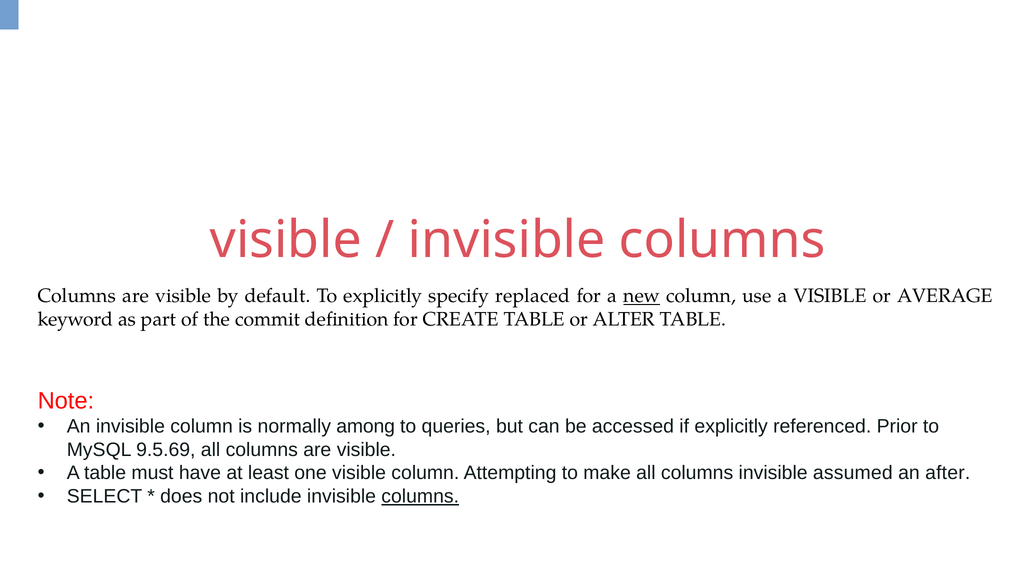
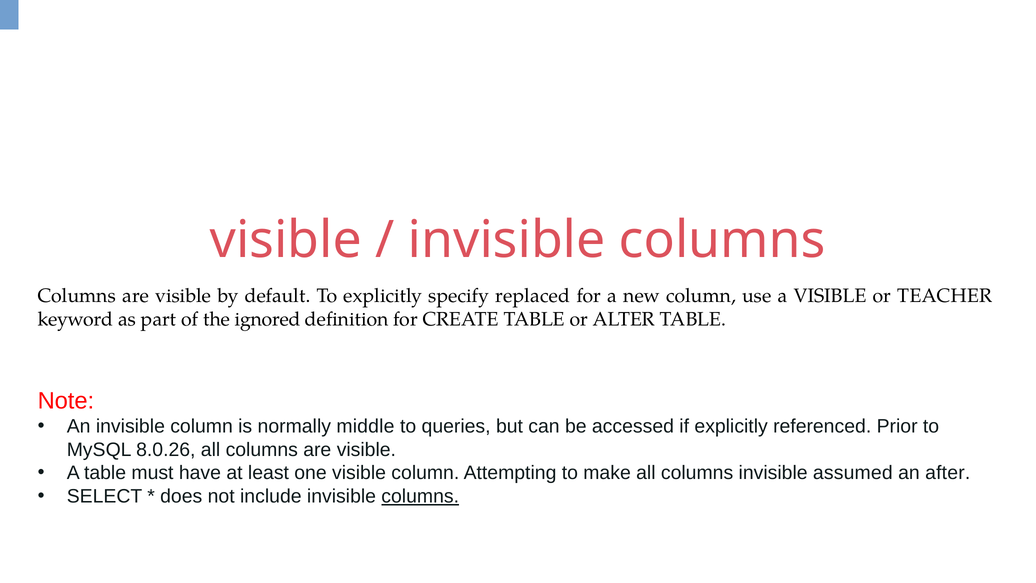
new underline: present -> none (642, 296)
AVERAGE: AVERAGE -> TEACHER (945, 296)
commit: commit -> ignored (268, 319)
among: among -> middle (365, 426)
9.5.69: 9.5.69 -> 8.0.26 (166, 450)
